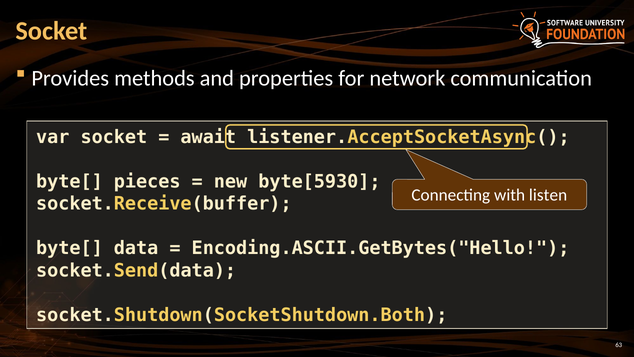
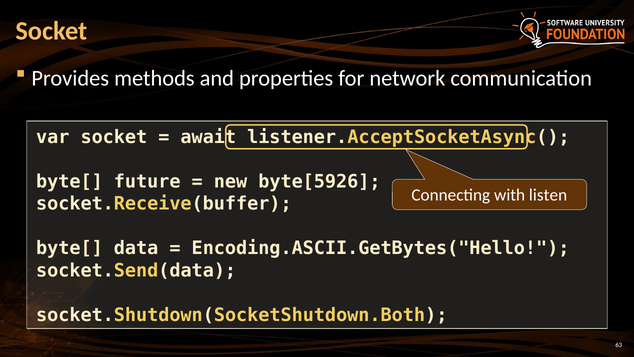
pieces: pieces -> future (147, 181)
byte[5930: byte[5930 -> byte[5926 (319, 181)
